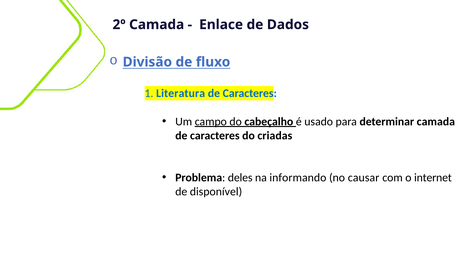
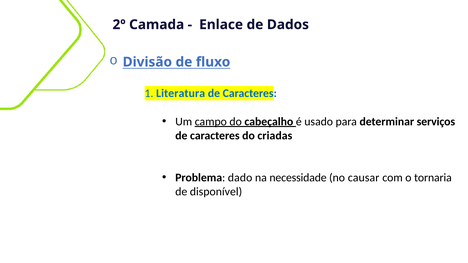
determinar camada: camada -> serviços (436, 122)
deles: deles -> dado (240, 178)
informando: informando -> necessidade (298, 178)
internet: internet -> tornaria (433, 178)
